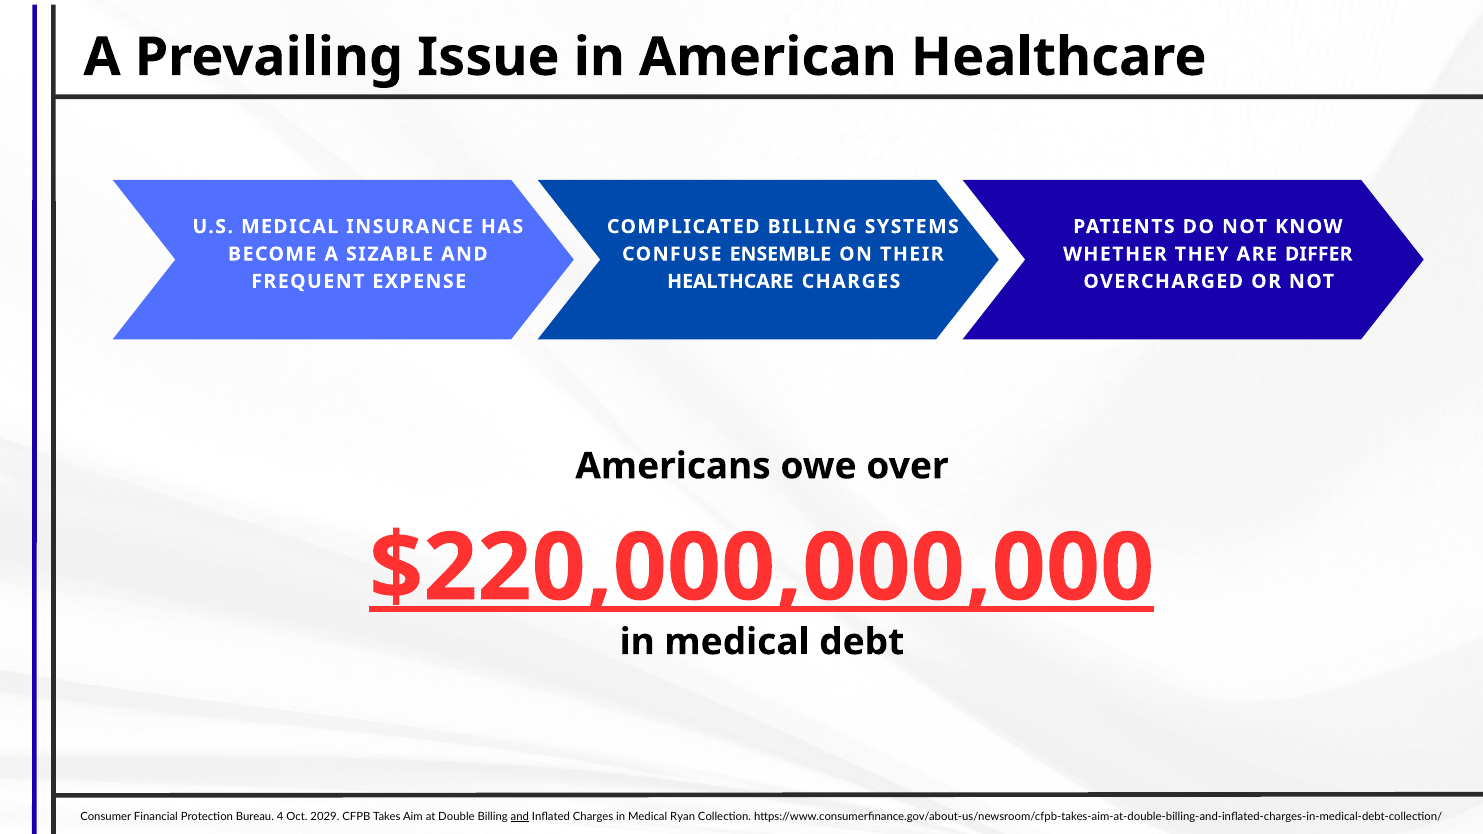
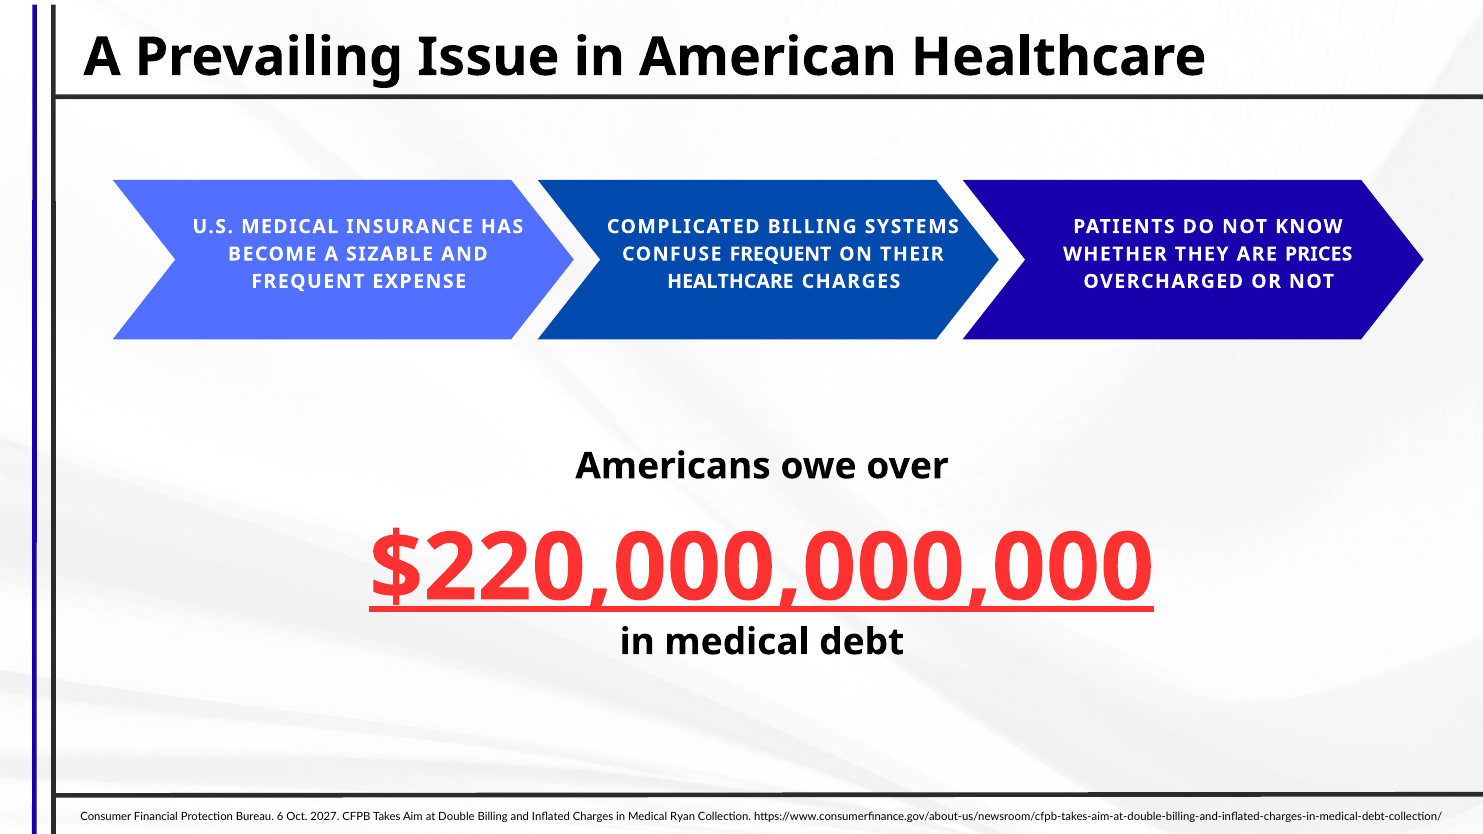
CONFUSE ENSEMBLE: ENSEMBLE -> FREQUENT (781, 254)
DIFFER: DIFFER -> PRICES (1319, 254)
4: 4 -> 6 (280, 817)
2029: 2029 -> 2027 (325, 817)
and underline: present -> none (520, 817)
